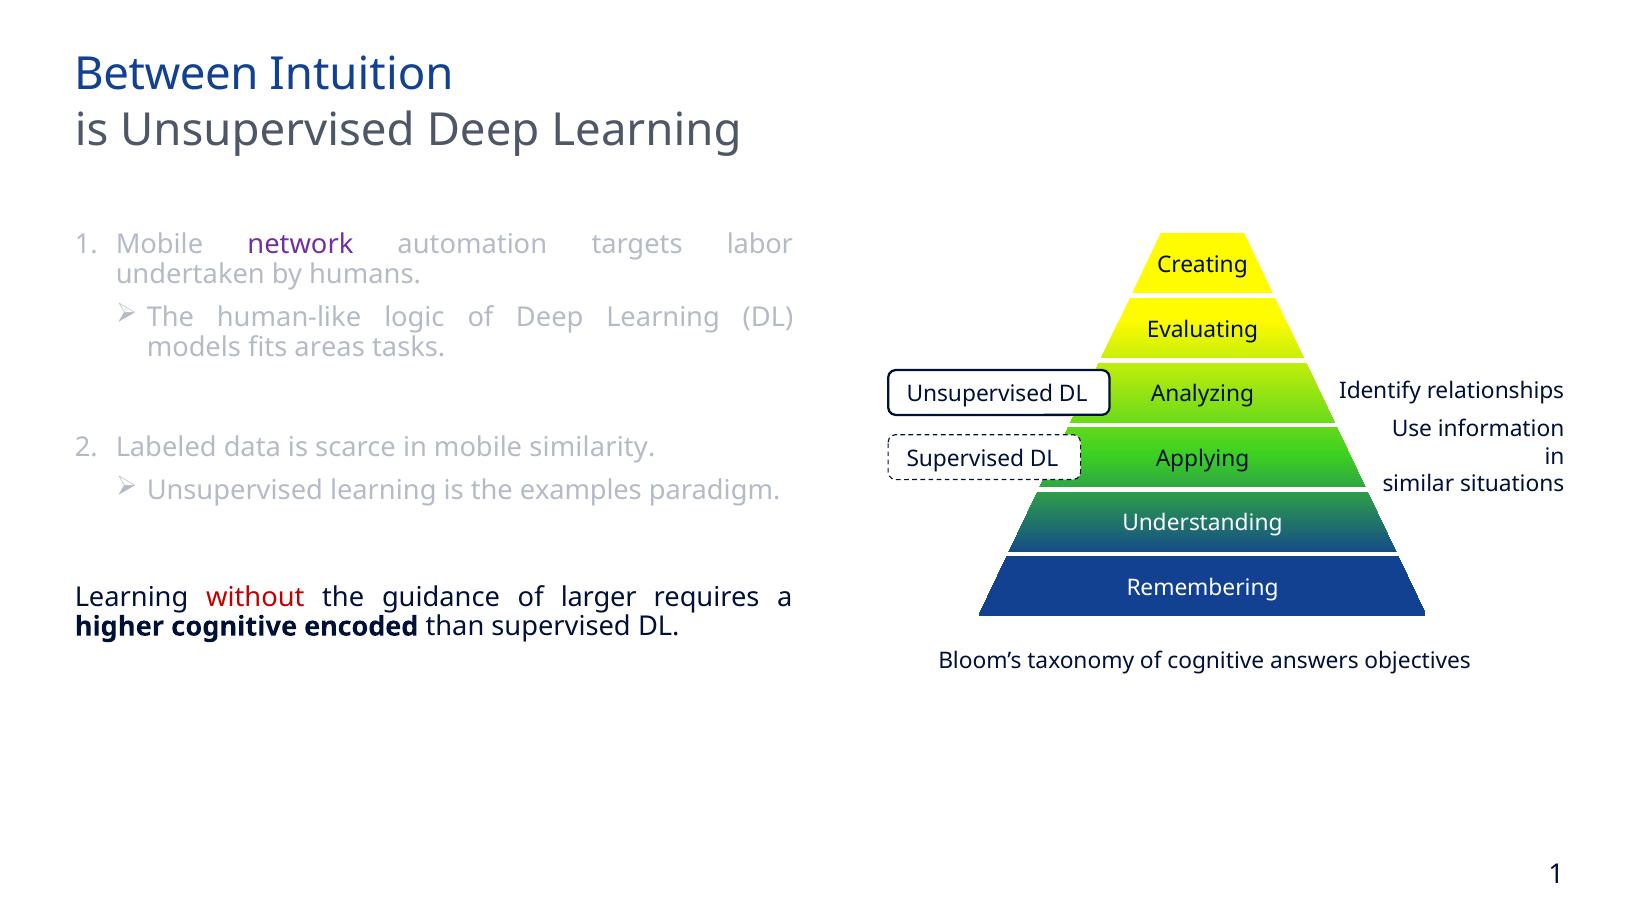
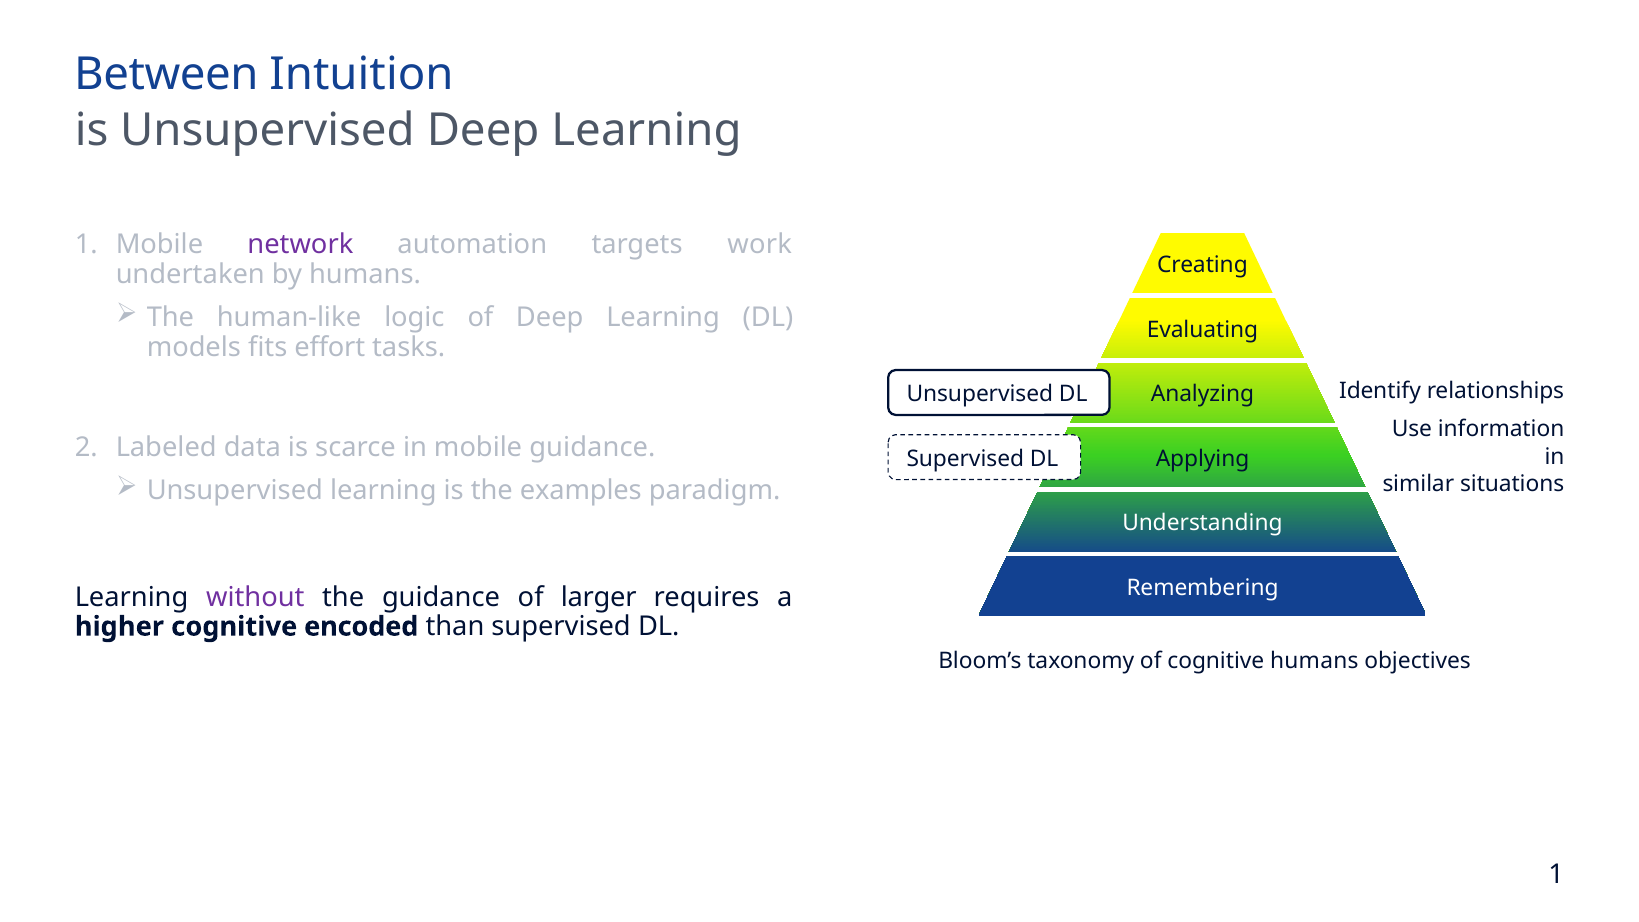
labor: labor -> work (760, 245)
areas: areas -> effort (330, 347)
mobile similarity: similarity -> guidance (592, 448)
without colour: red -> purple (255, 597)
cognitive answers: answers -> humans (1314, 661)
